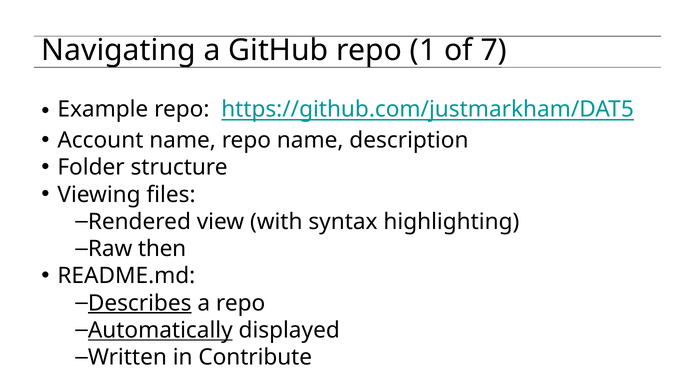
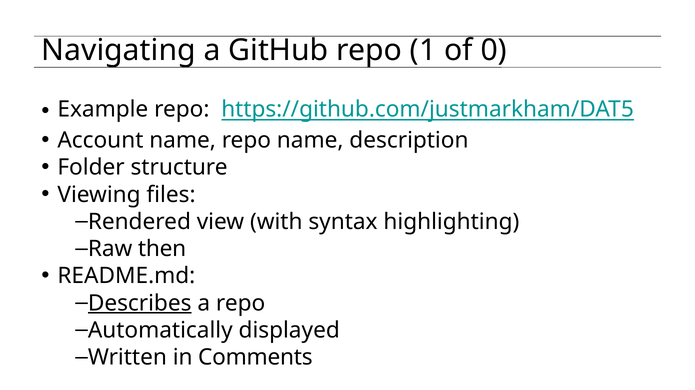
7: 7 -> 0 (494, 50)
Automatically underline: present -> none (160, 331)
Contribute: Contribute -> Comments (255, 358)
